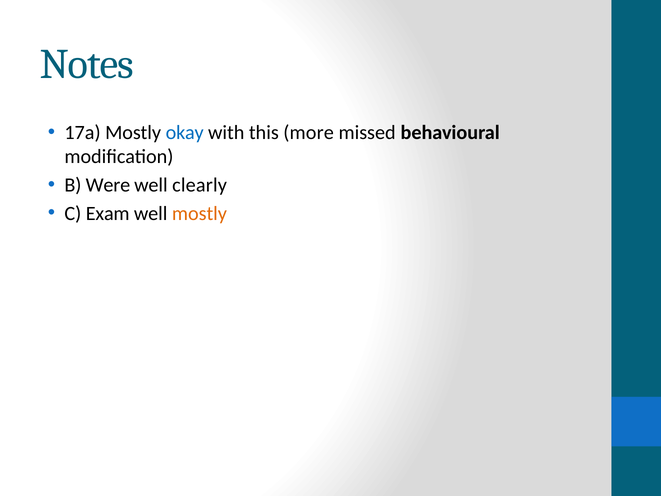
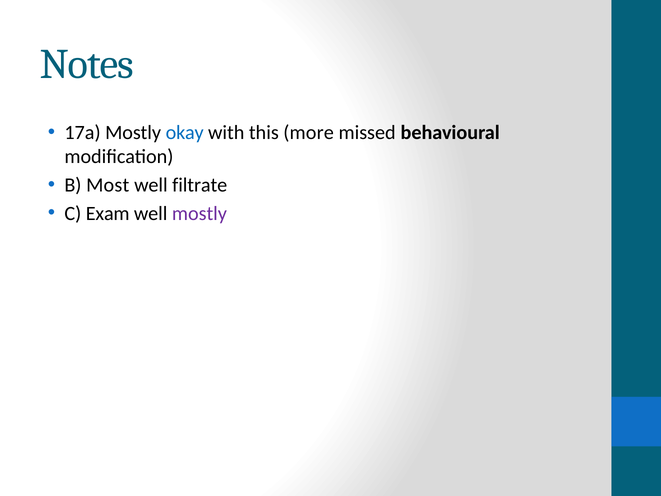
Were: Were -> Most (108, 185)
clearly: clearly -> filtrate (200, 185)
mostly colour: orange -> purple (199, 213)
